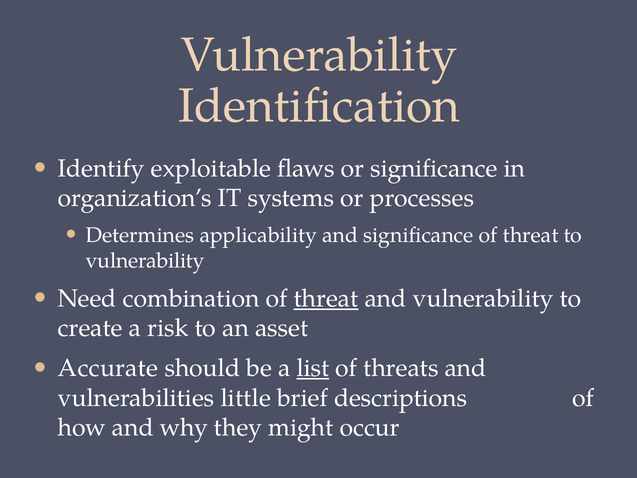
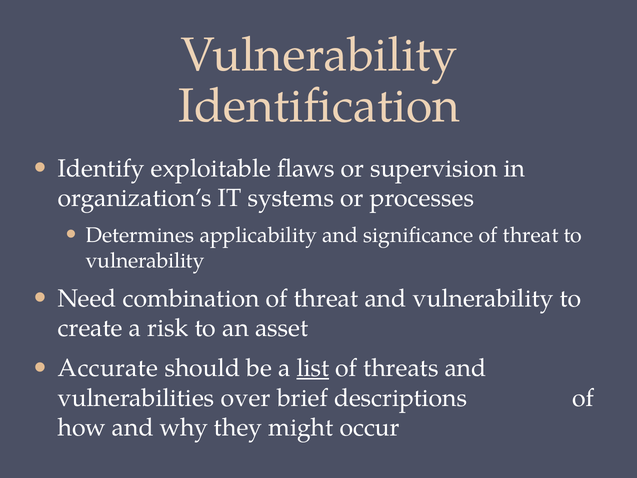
or significance: significance -> supervision (434, 168)
threat underline: present -> none (326, 298)
little: little -> over (246, 398)
